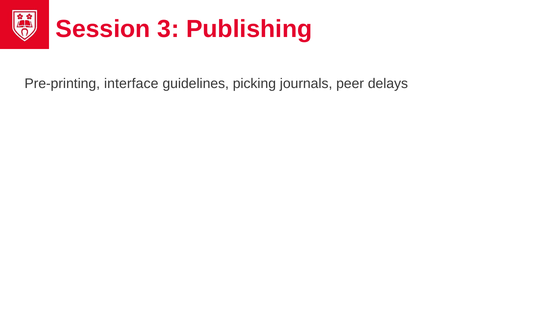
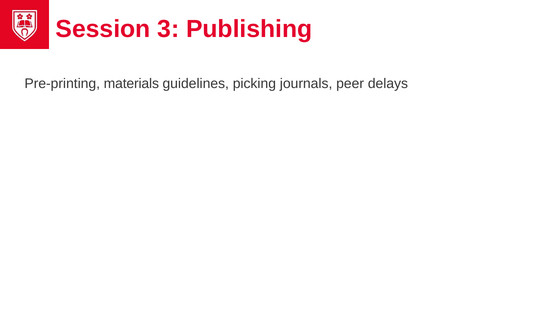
interface: interface -> materials (131, 84)
